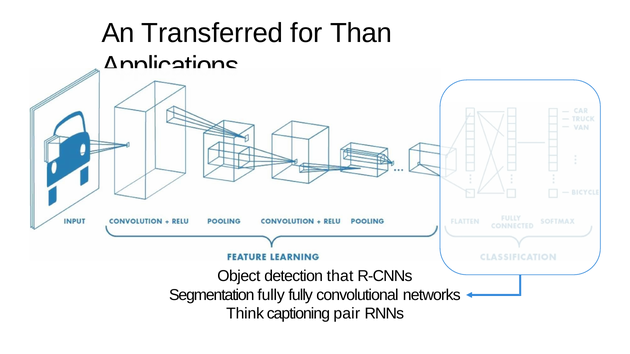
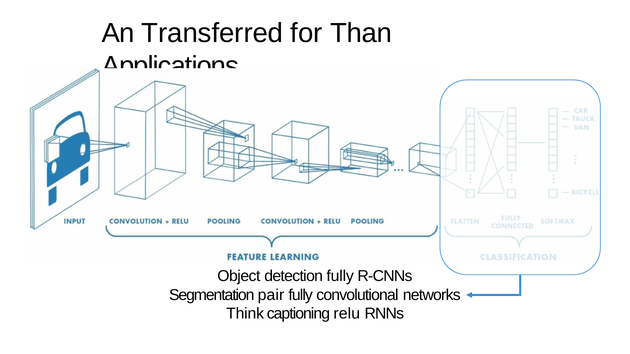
detection that: that -> fully (340, 277)
Segmentation fully: fully -> pair (271, 295)
pair: pair -> relu (347, 314)
